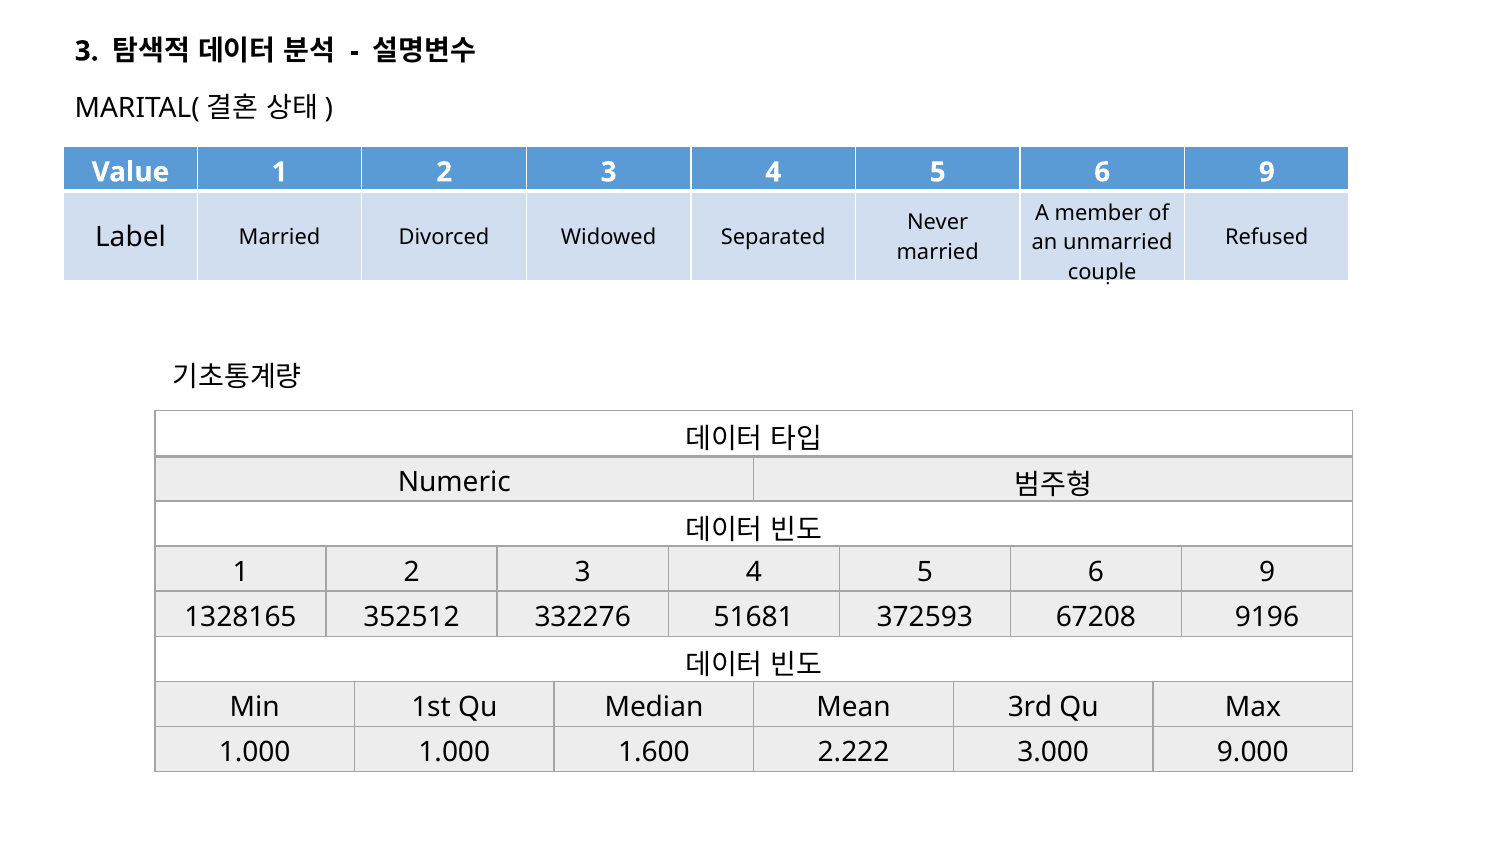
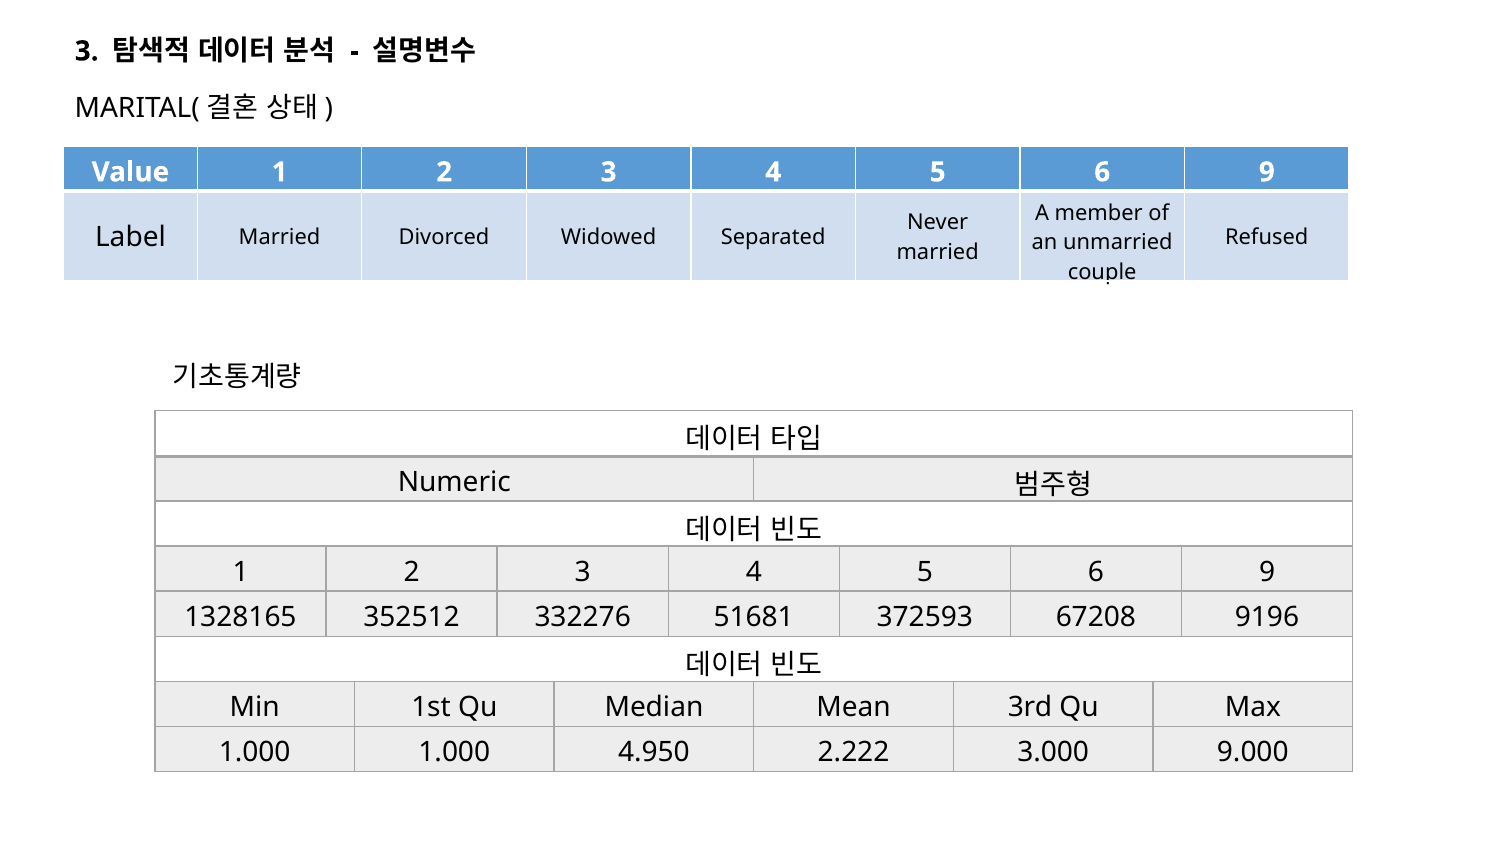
1.600: 1.600 -> 4.950 (654, 753)
